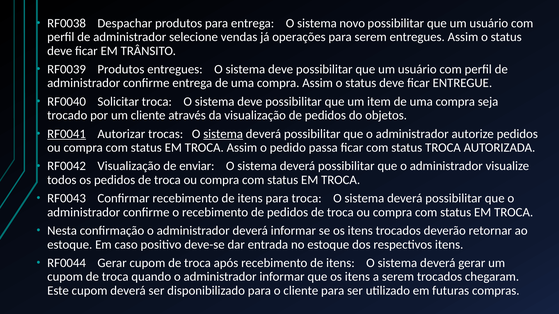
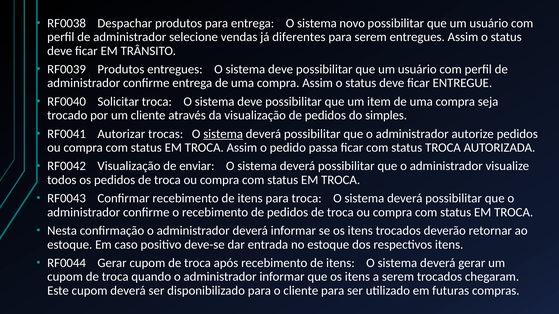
operações: operações -> diferentes (299, 37)
objetos: objetos -> simples (386, 116)
RF0041 underline: present -> none (67, 134)
